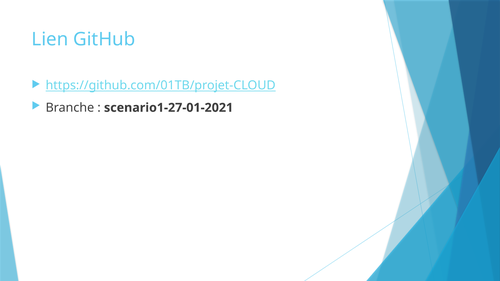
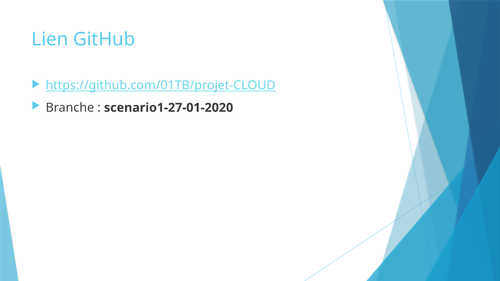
scenario1-27-01-2021: scenario1-27-01-2021 -> scenario1-27-01-2020 (169, 108)
